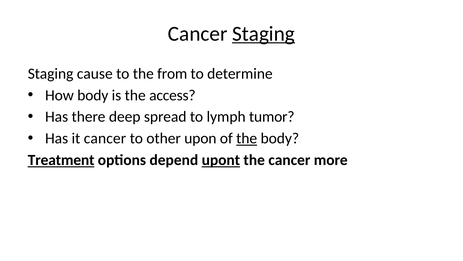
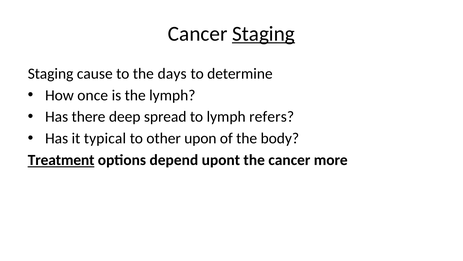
from: from -> days (172, 73)
How body: body -> once (93, 95)
the access: access -> lymph (172, 95)
tumor: tumor -> refers (272, 117)
it cancer: cancer -> typical (105, 138)
the underline: present -> none (247, 138)
upont underline: present -> none (221, 160)
